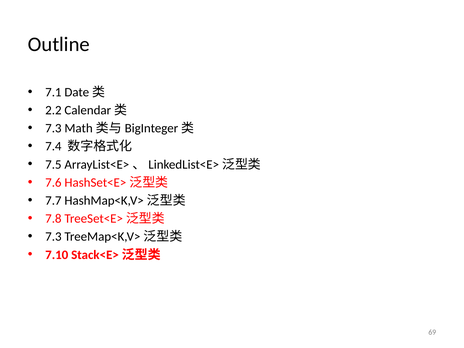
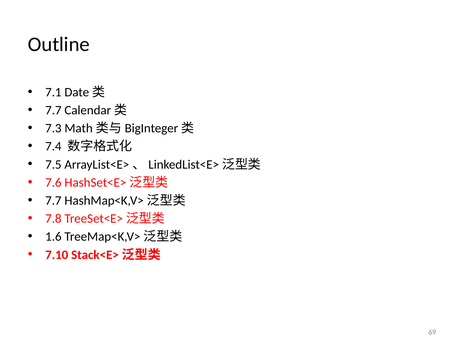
2.2: 2.2 -> 7.7 (53, 110)
7.3: 7.3 -> 1.6 (53, 237)
